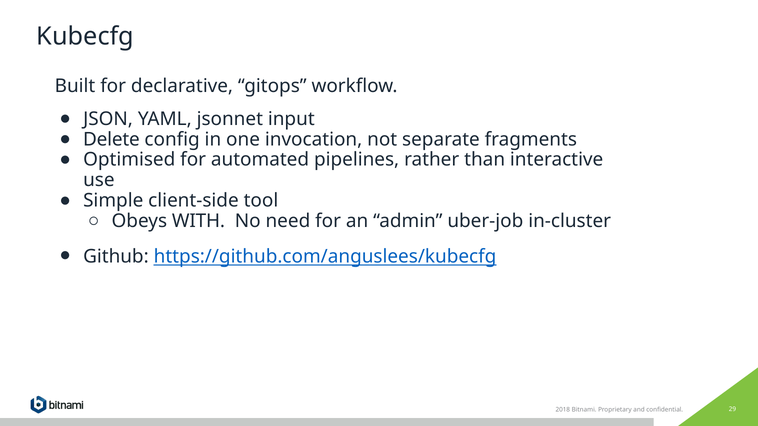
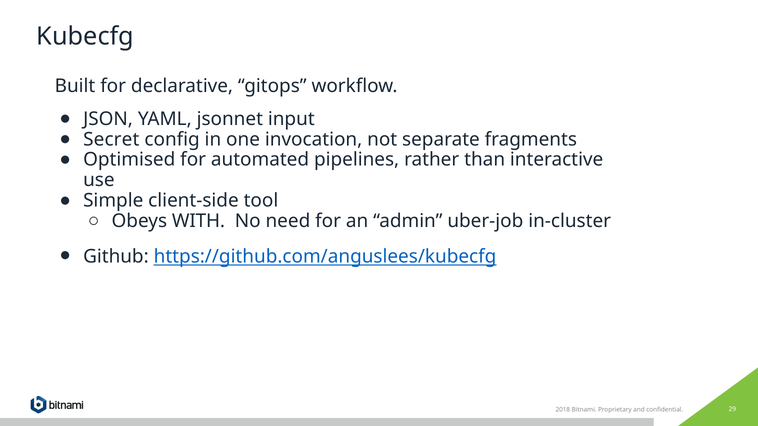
Delete: Delete -> Secret (111, 139)
